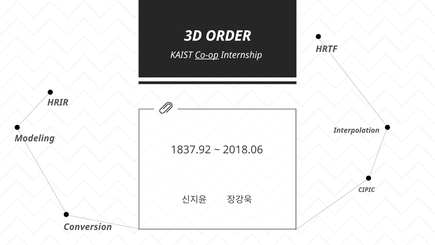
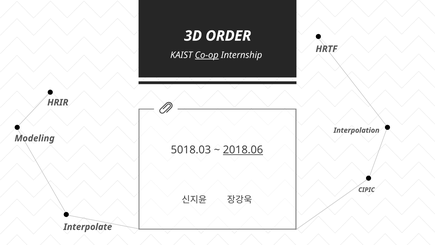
1837.92: 1837.92 -> 5018.03 (191, 150)
2018.06 underline: none -> present (243, 150)
Conversion: Conversion -> Interpolate (88, 227)
